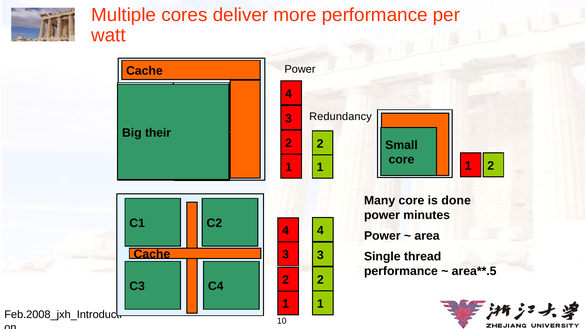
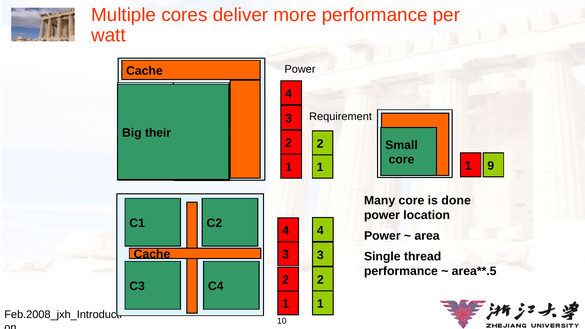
Redundancy: Redundancy -> Requirement (341, 116)
2: 2 -> 9 (491, 166)
minutes: minutes -> location (427, 215)
